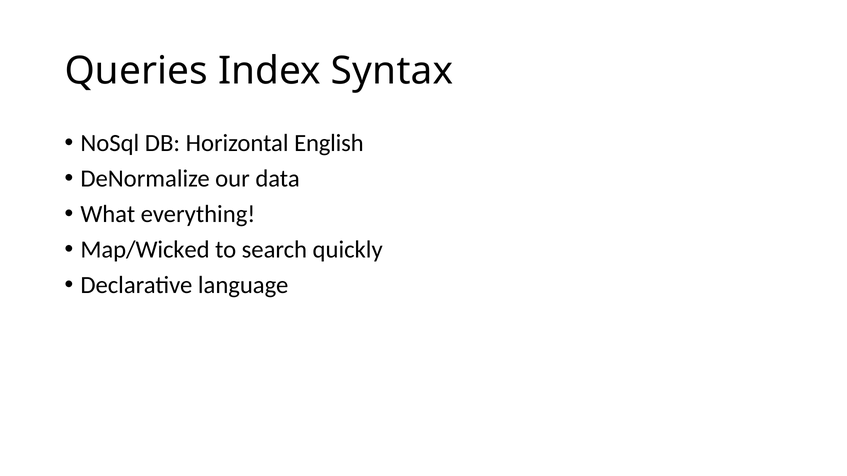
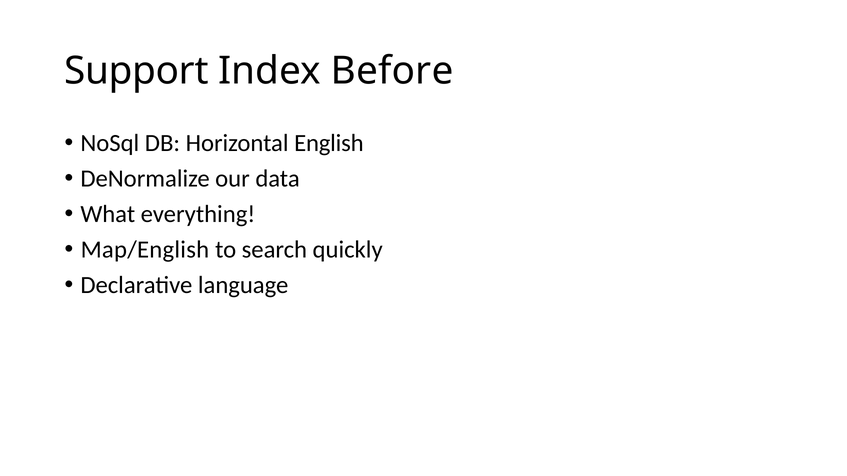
Queries: Queries -> Support (136, 71)
Syntax: Syntax -> Before (392, 71)
Map/Wicked: Map/Wicked -> Map/English (145, 250)
